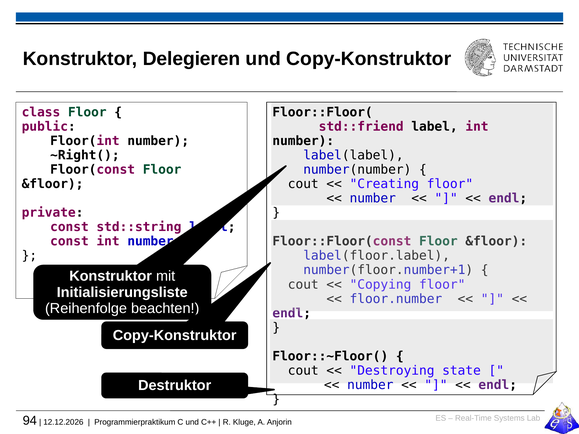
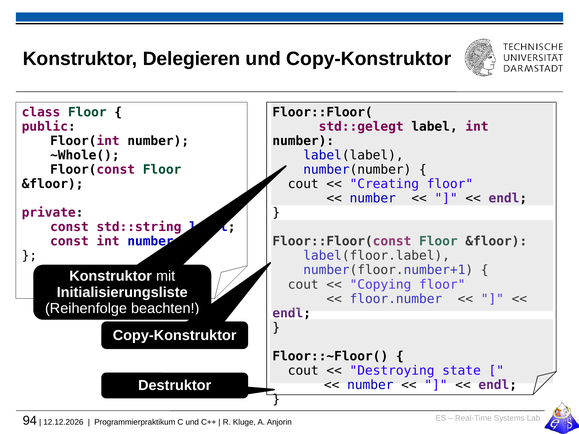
std::friend: std::friend -> std::gelegt (361, 127)
~Right(: ~Right( -> ~Whole( (85, 155)
